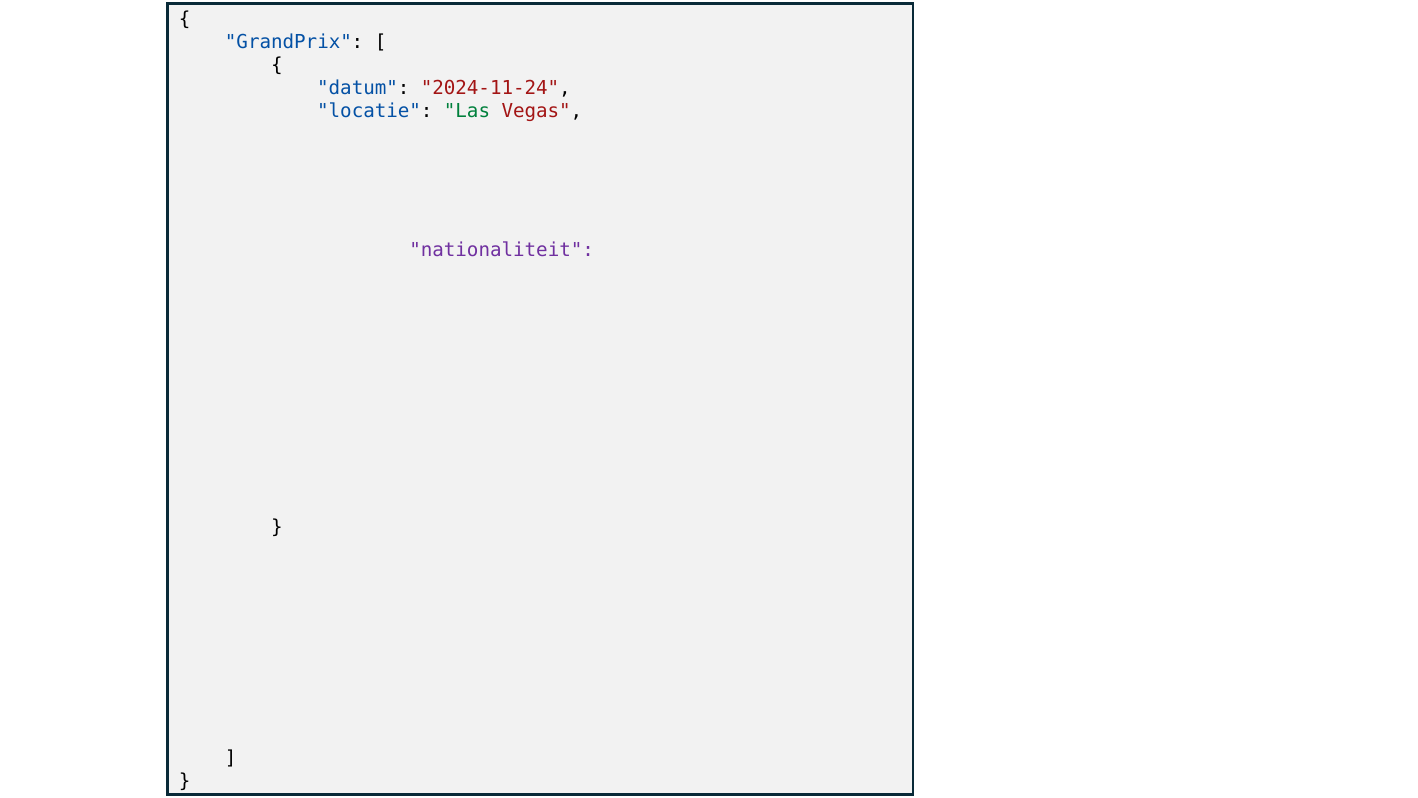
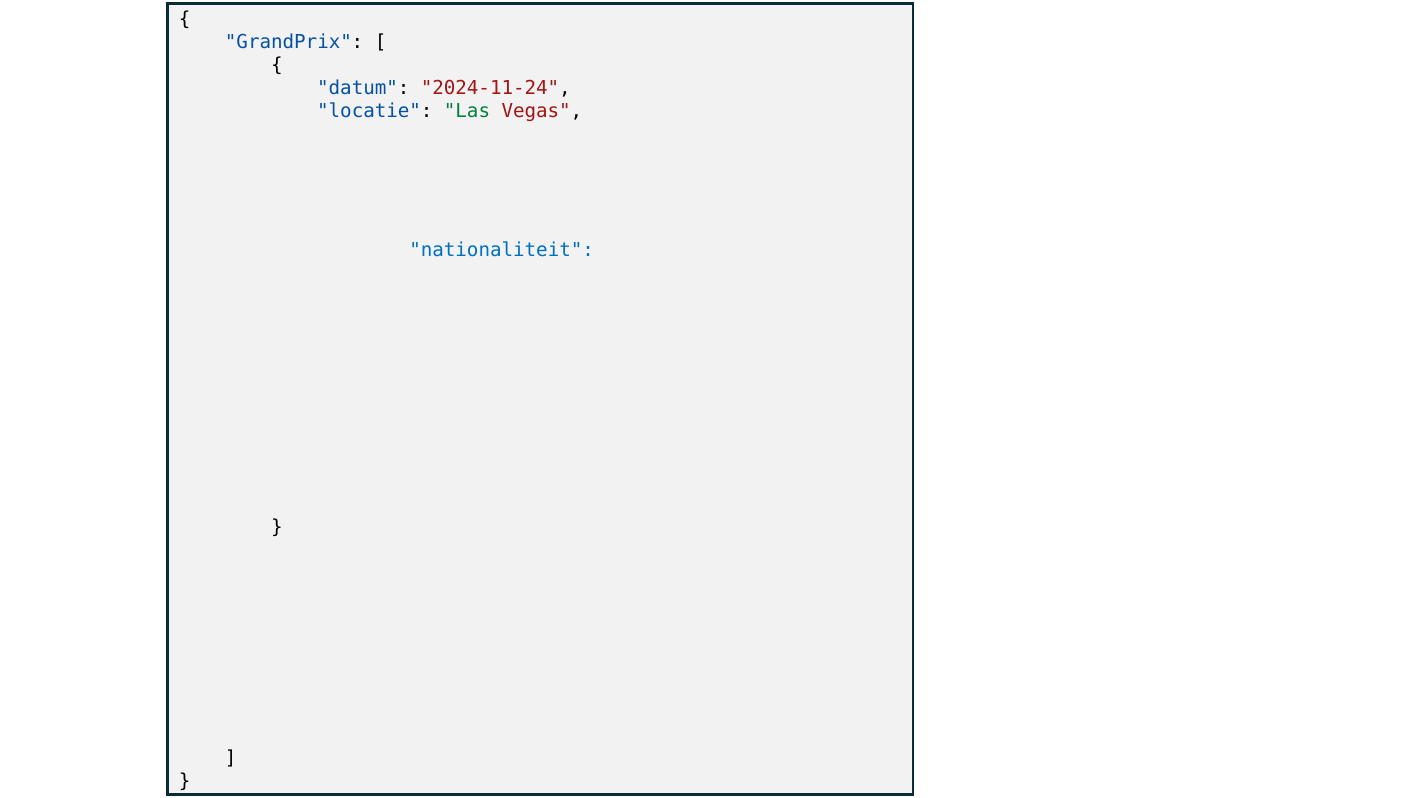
nationaliteit colour: purple -> blue (502, 250)
